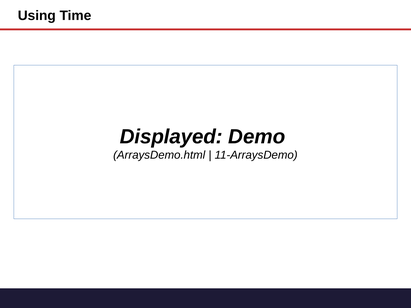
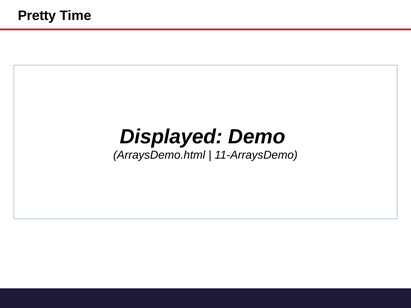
Using: Using -> Pretty (37, 16)
